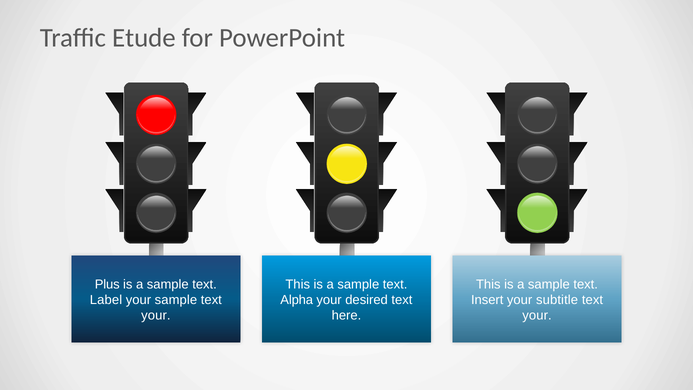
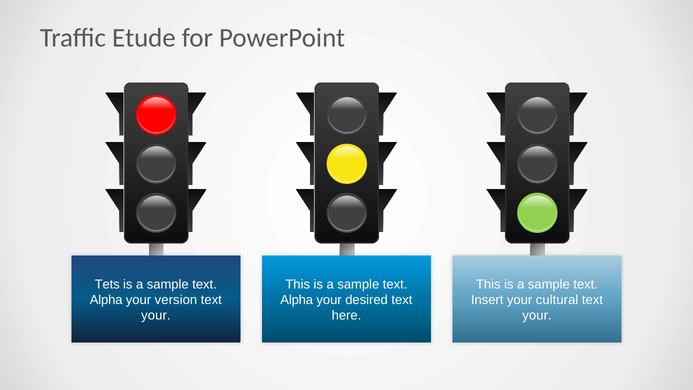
Plus: Plus -> Tets (107, 284)
Label: Label -> Alpha (106, 300)
your sample: sample -> version (176, 300)
subtitle: subtitle -> cultural (557, 300)
